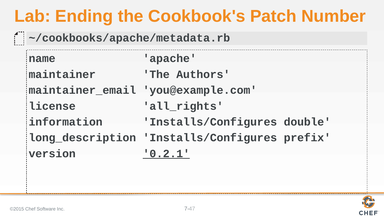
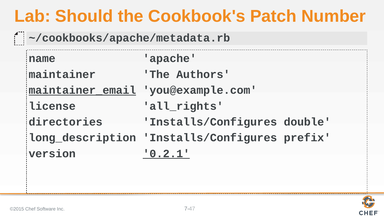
Ending: Ending -> Should (84, 16)
maintainer_email underline: none -> present (82, 90)
information: information -> directories (66, 122)
